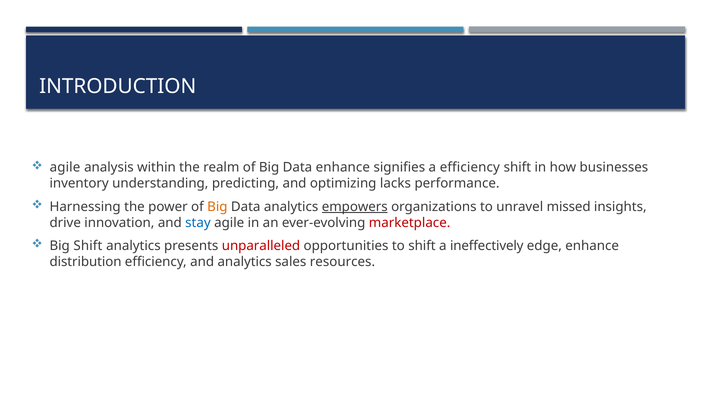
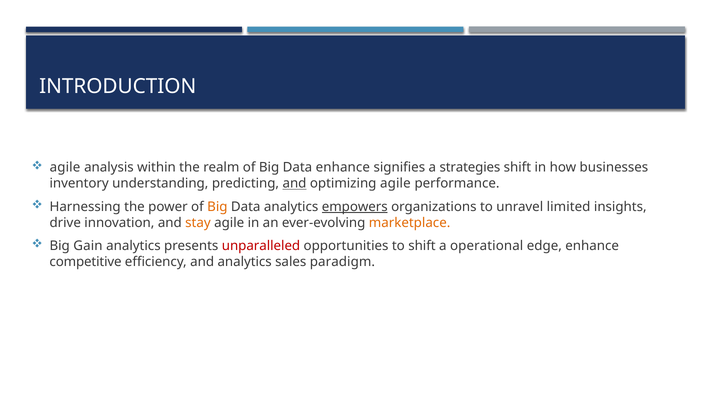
a efficiency: efficiency -> strategies (470, 167)
and underline: none -> present (295, 183)
optimizing lacks: lacks -> agile (395, 183)
missed: missed -> limited (569, 207)
stay colour: blue -> orange (198, 223)
marketplace colour: red -> orange (410, 223)
Big Shift: Shift -> Gain (88, 246)
ineffectively: ineffectively -> operational (487, 246)
distribution: distribution -> competitive (86, 262)
resources: resources -> paradigm (342, 262)
